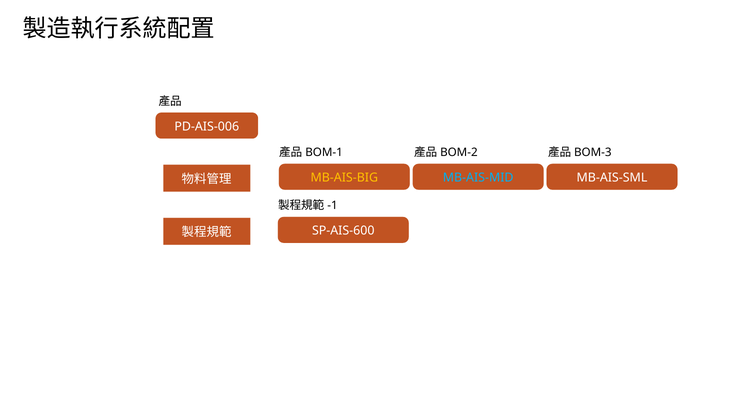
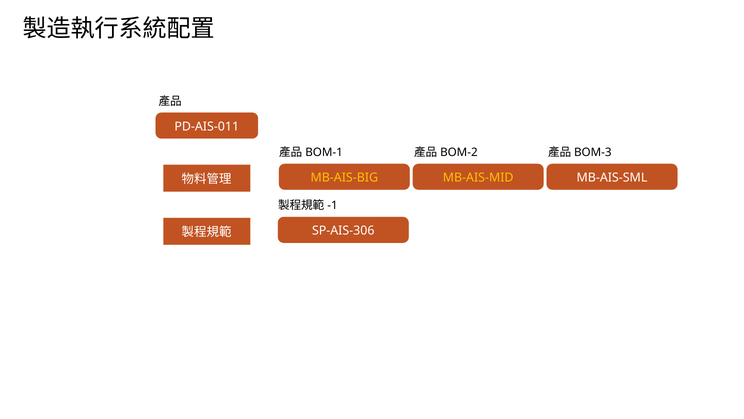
PD-AIS-006: PD-AIS-006 -> PD-AIS-011 (207, 126)
MB-AIS-MID colour: light blue -> yellow (478, 177)
SP-AIS-600: SP-AIS-600 -> SP-AIS-306 (343, 230)
